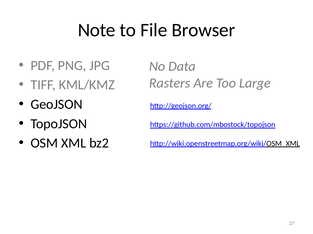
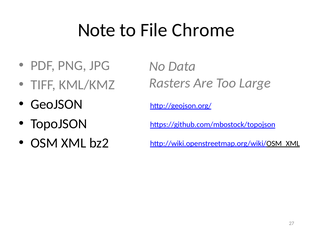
Browser: Browser -> Chrome (203, 30)
